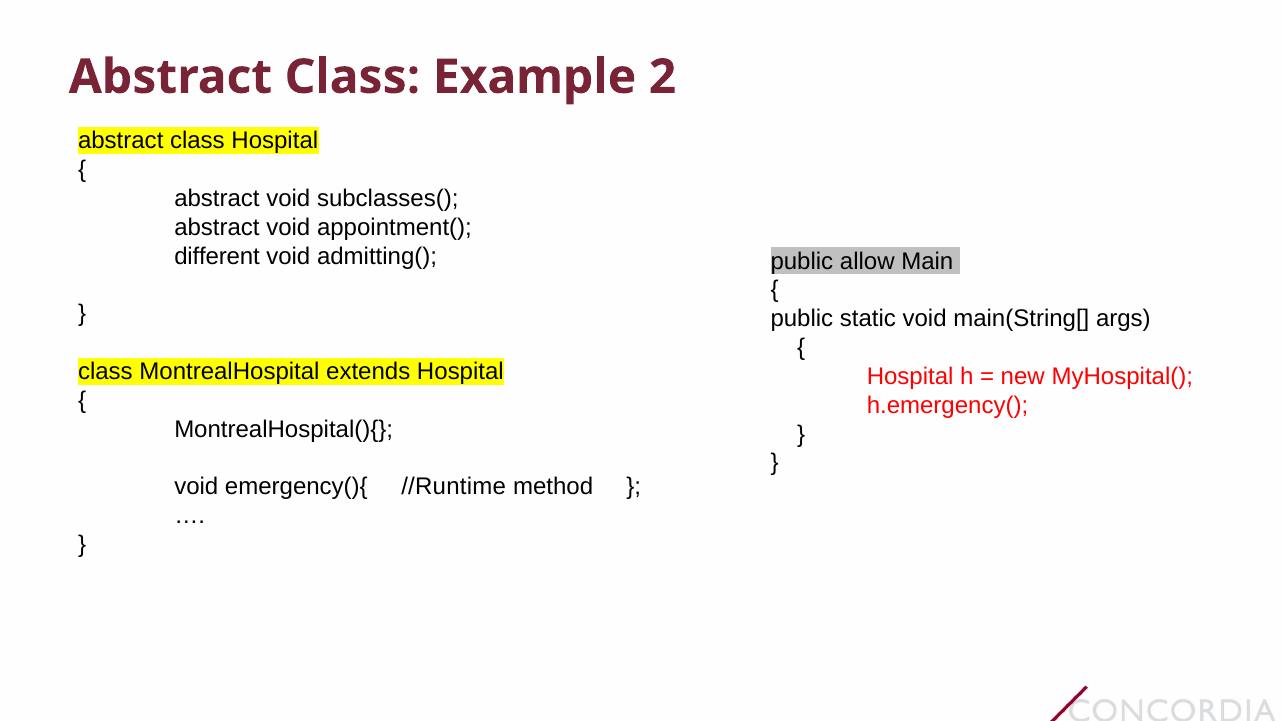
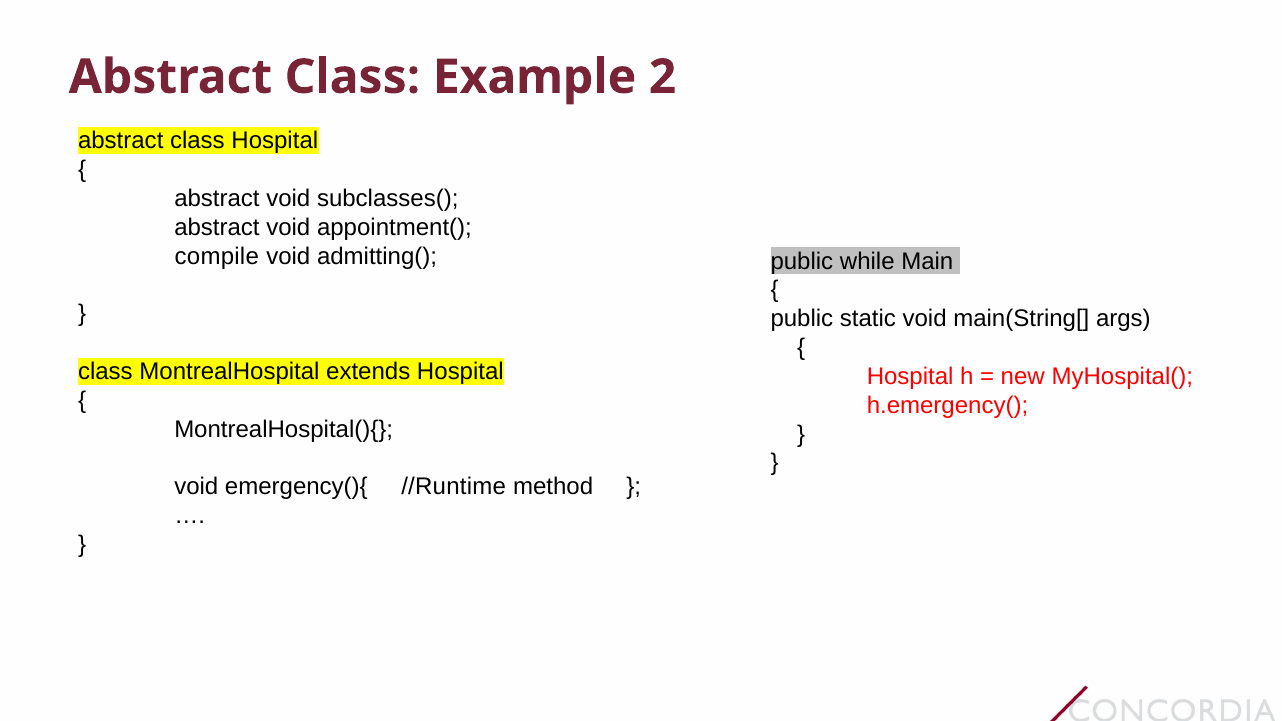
different: different -> compile (217, 256)
allow: allow -> while (867, 261)
